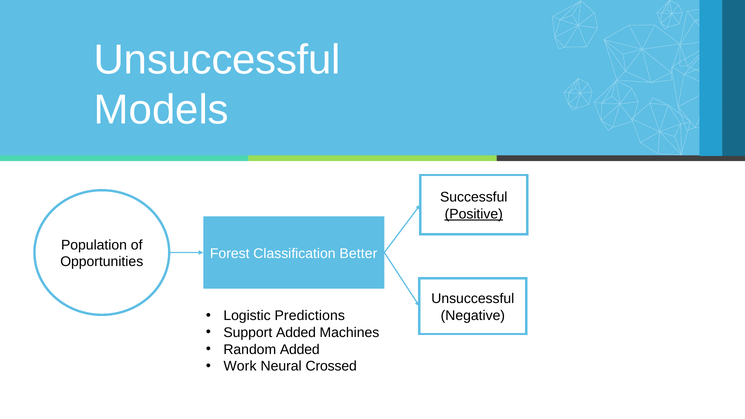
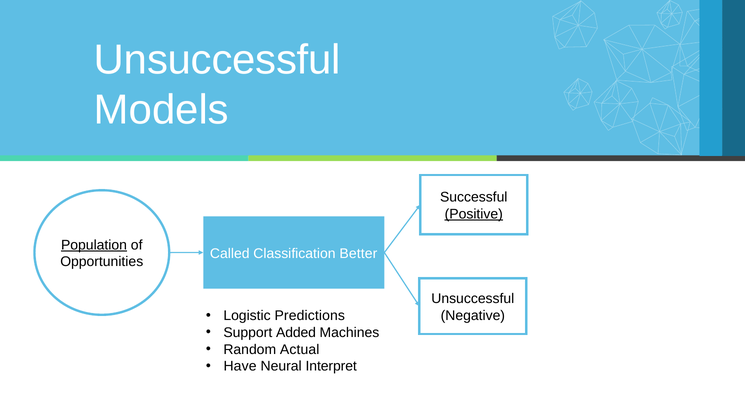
Population underline: none -> present (94, 245)
Forest: Forest -> Called (230, 254)
Random Added: Added -> Actual (300, 349)
Work: Work -> Have (240, 366)
Crossed: Crossed -> Interpret (331, 366)
